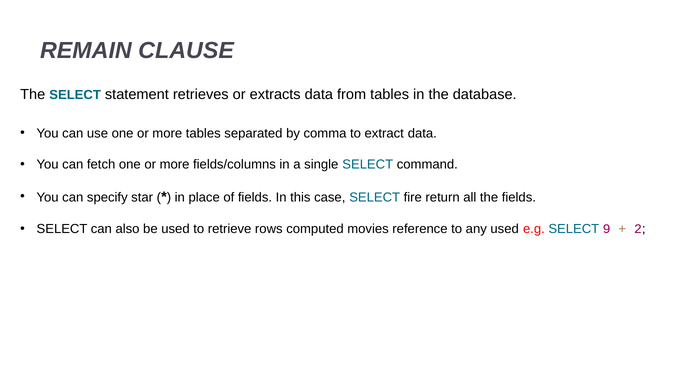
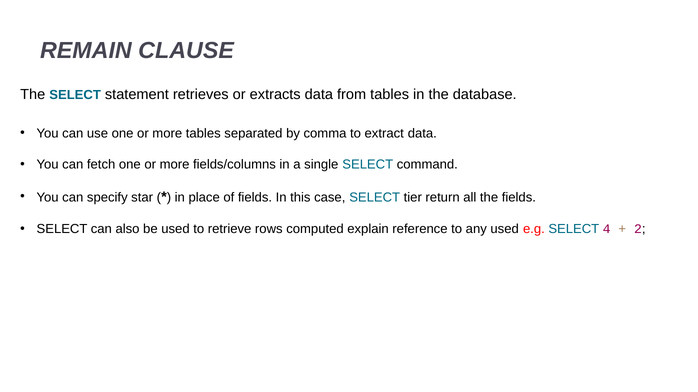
fire: fire -> tier (413, 198)
movies: movies -> explain (368, 229)
9: 9 -> 4 (607, 229)
